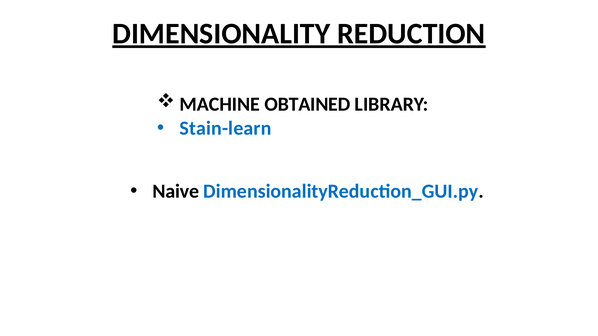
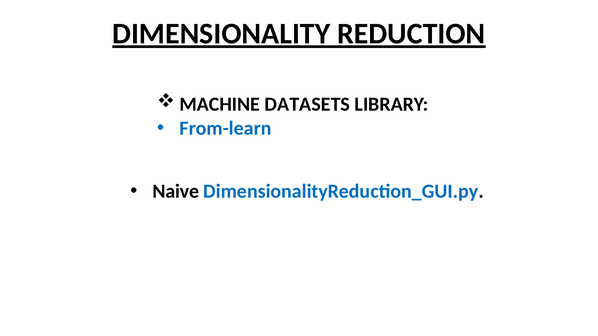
OBTAINED: OBTAINED -> DATASETS (307, 104)
Stain-learn: Stain-learn -> From-learn (226, 128)
